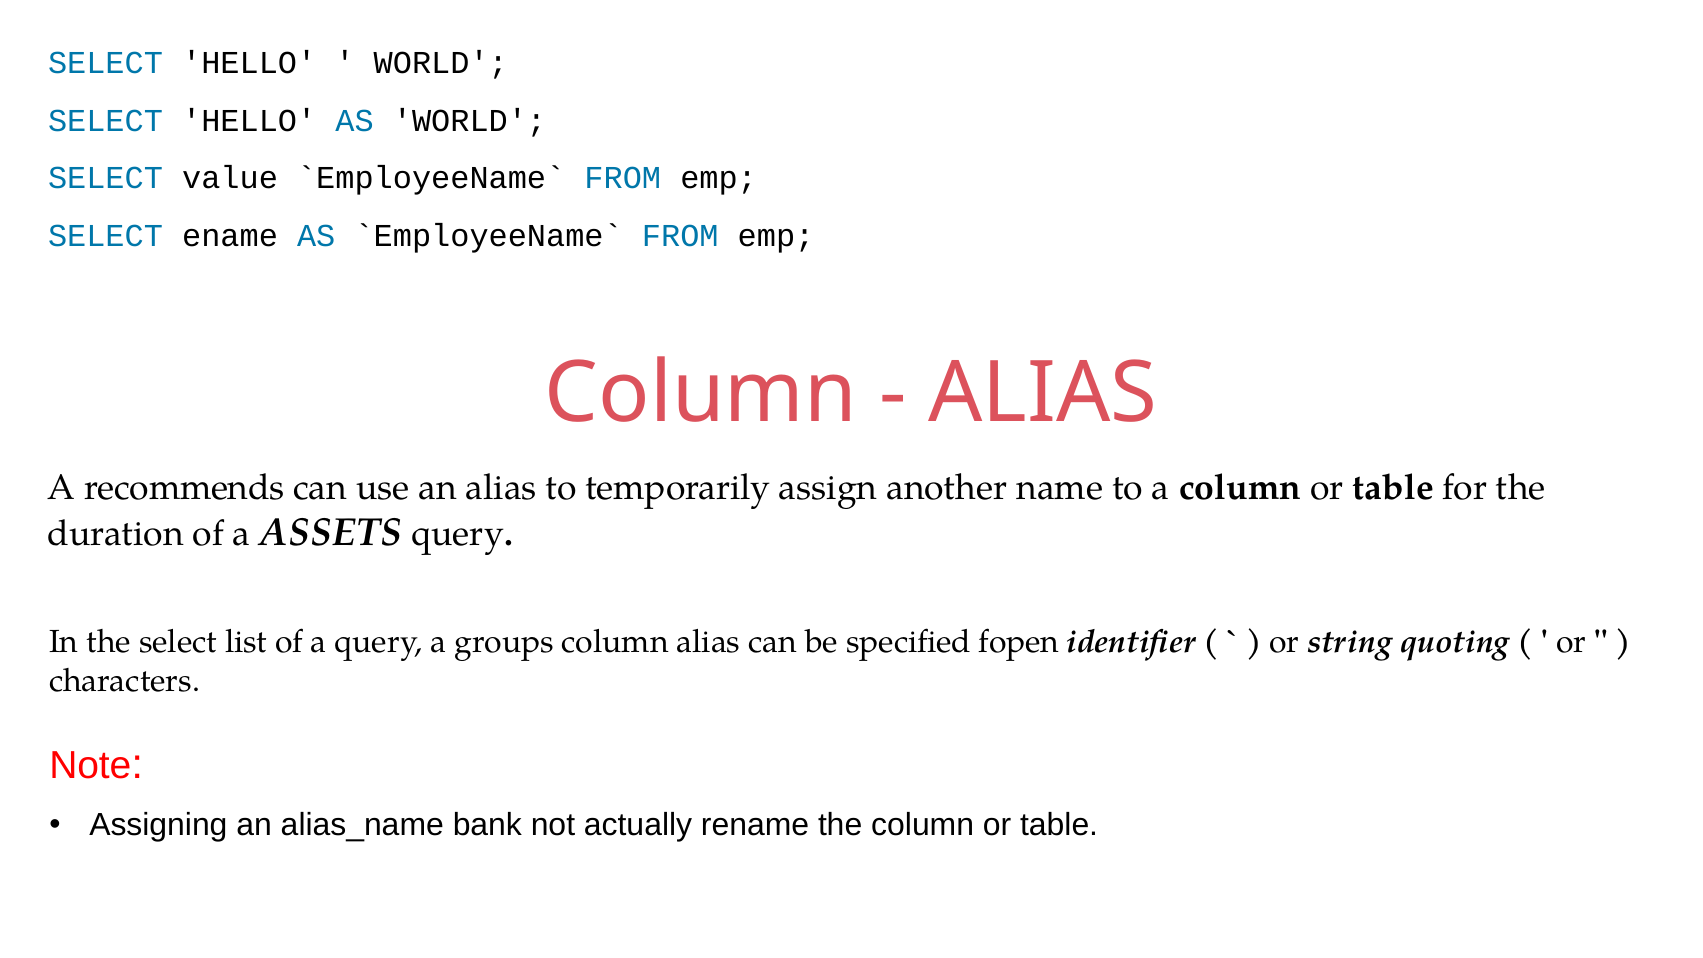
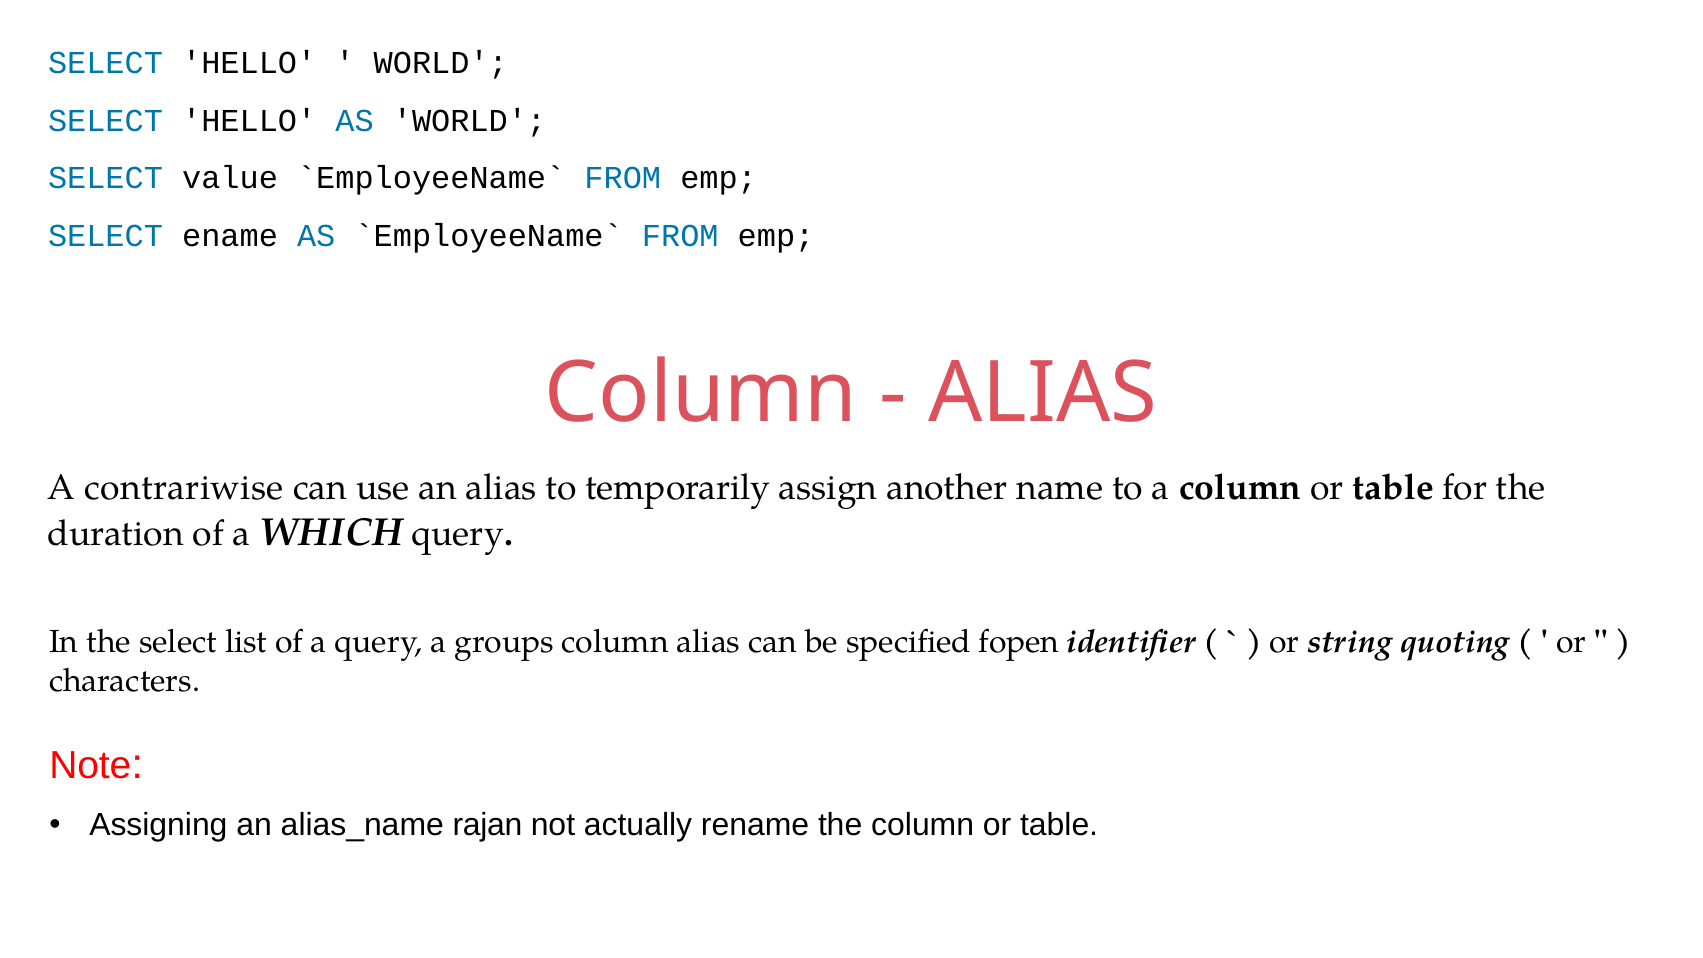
recommends: recommends -> contrariwise (184, 488)
ASSETS: ASSETS -> WHICH (331, 533)
bank: bank -> rajan (487, 825)
